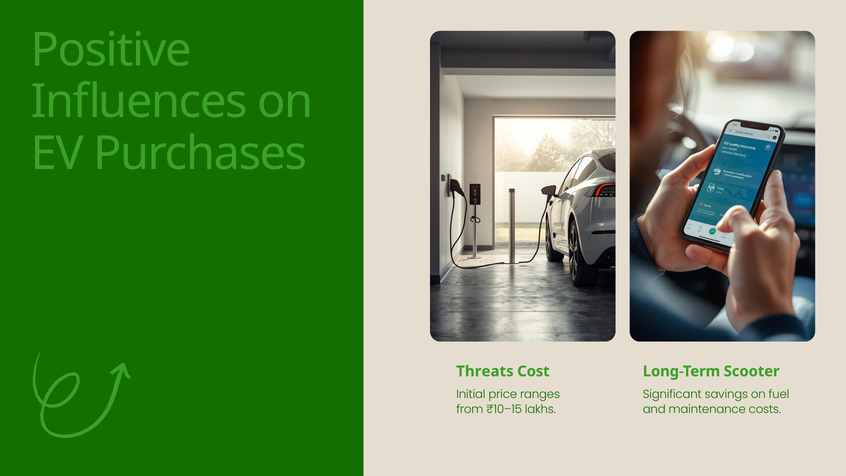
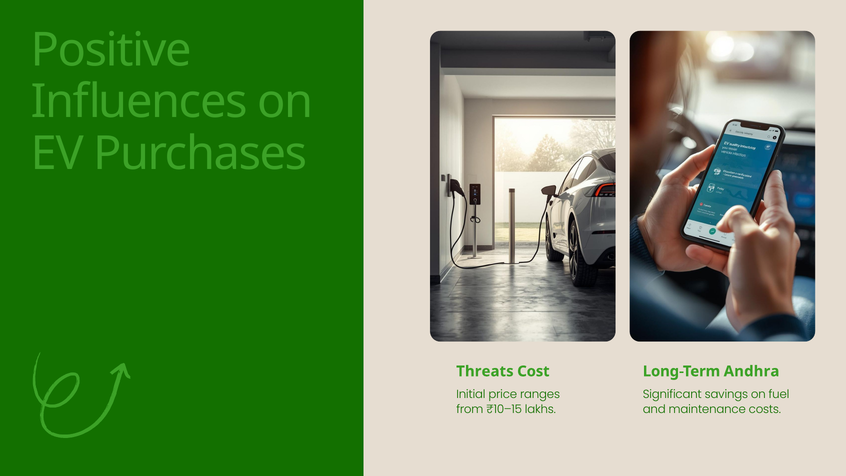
Scooter: Scooter -> Andhra (752, 371)
